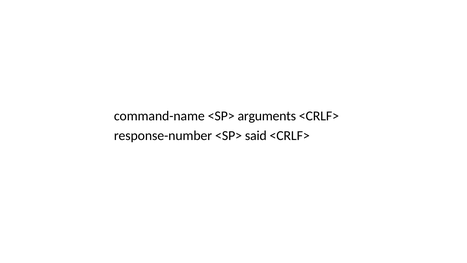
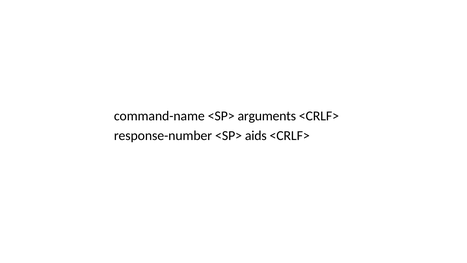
said: said -> aids (256, 135)
